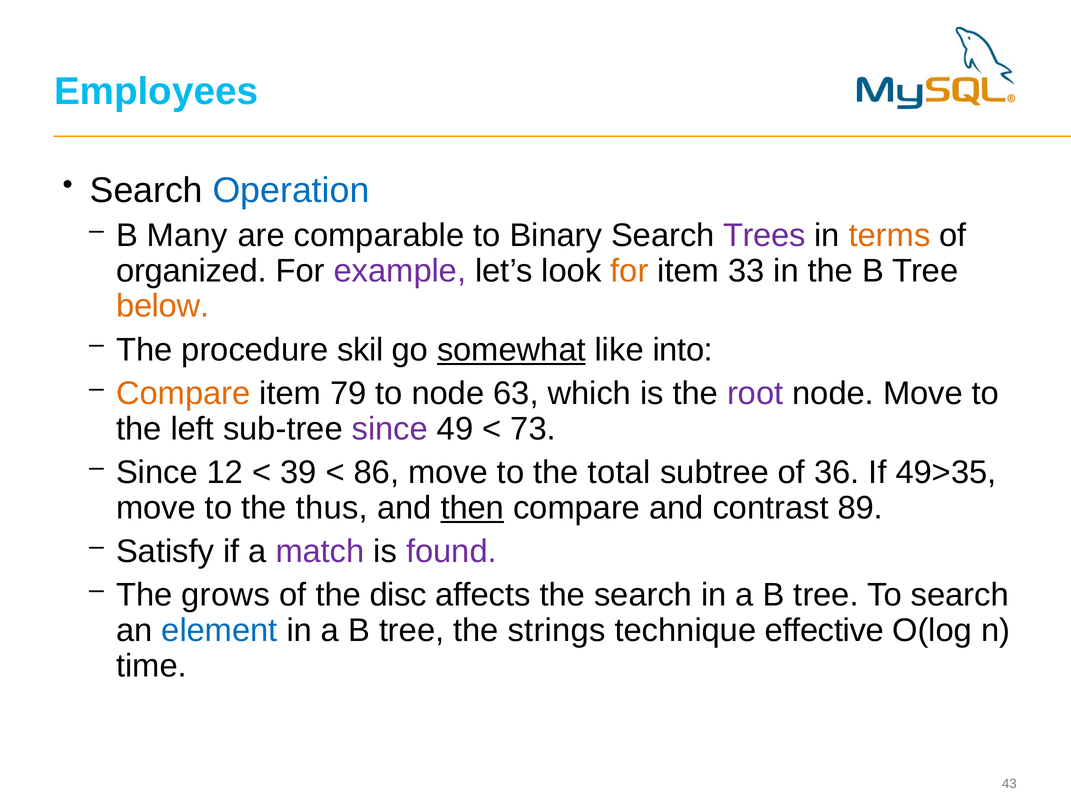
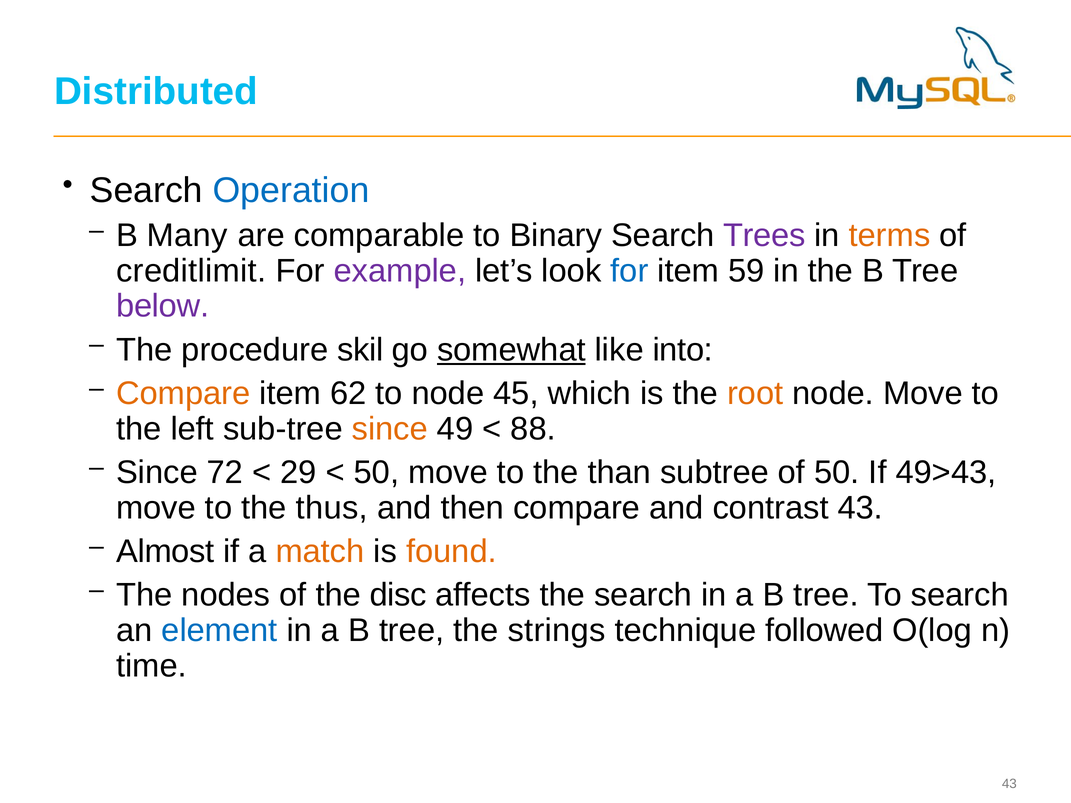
Employees: Employees -> Distributed (156, 91)
organized: organized -> creditlimit (191, 271)
for colour: orange -> blue (629, 271)
33: 33 -> 59 (746, 271)
below colour: orange -> purple (163, 306)
79: 79 -> 62 (348, 394)
63: 63 -> 45 (516, 394)
root colour: purple -> orange (755, 394)
since colour: purple -> orange (390, 429)
73: 73 -> 88 (533, 429)
12: 12 -> 72 (225, 473)
39: 39 -> 29 (298, 473)
86: 86 -> 50 (376, 473)
total: total -> than (619, 473)
of 36: 36 -> 50 (837, 473)
49>35: 49>35 -> 49>43 (946, 473)
then underline: present -> none (472, 508)
contrast 89: 89 -> 43 (860, 508)
Satisfy: Satisfy -> Almost (165, 552)
match colour: purple -> orange (320, 552)
found colour: purple -> orange (451, 552)
grows: grows -> nodes (226, 595)
effective: effective -> followed (824, 631)
